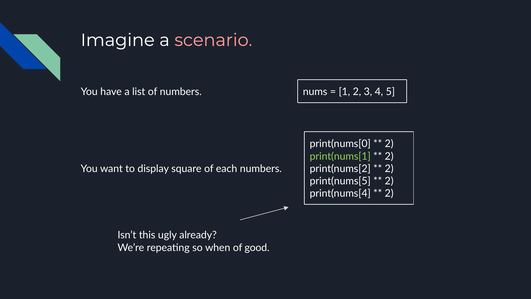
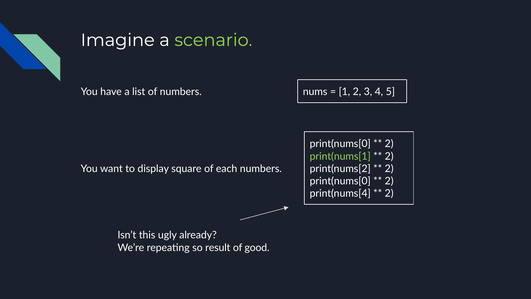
scenario colour: pink -> light green (213, 40)
print(nums[5: print(nums[5 -> print(nums[0 (340, 181)
when: when -> result (218, 247)
